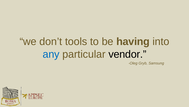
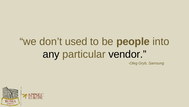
tools: tools -> used (76, 41)
having: having -> people (133, 41)
any colour: blue -> black (51, 54)
